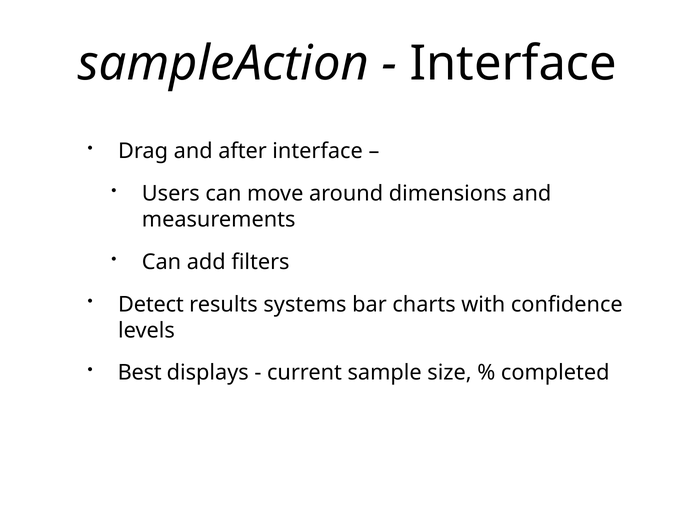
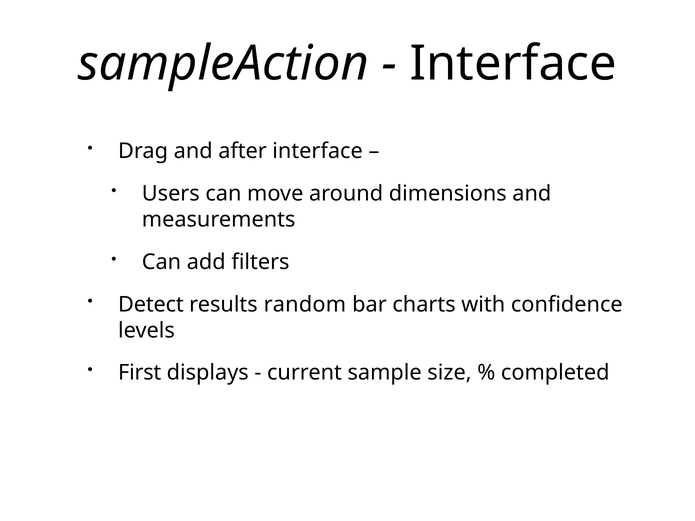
systems: systems -> random (305, 304)
Best: Best -> First (140, 373)
